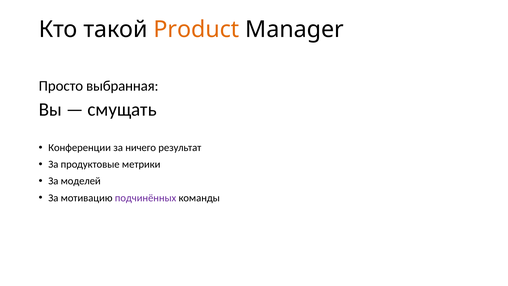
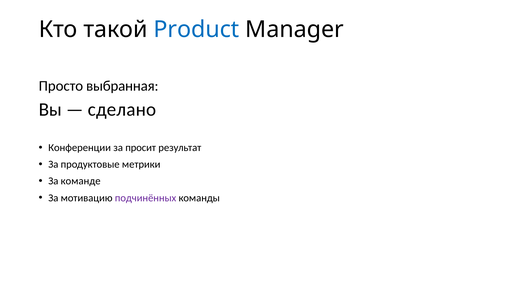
Product colour: orange -> blue (196, 30)
смущать: смущать -> сделано (122, 109)
ничего: ничего -> просит (141, 148)
моделей: моделей -> команде (81, 181)
